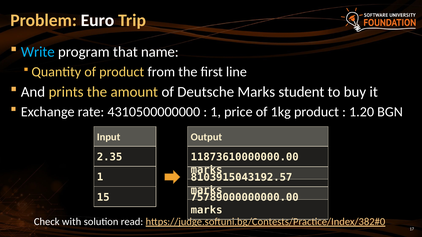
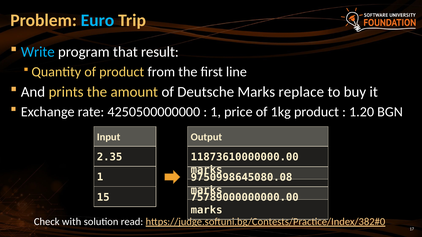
Euro colour: white -> light blue (97, 21)
name: name -> result (160, 52)
student: student -> replace (301, 92)
4310500000000: 4310500000000 -> 4250500000000 (154, 112)
8103915043192.57: 8103915043192.57 -> 9750998645080.08 (242, 178)
